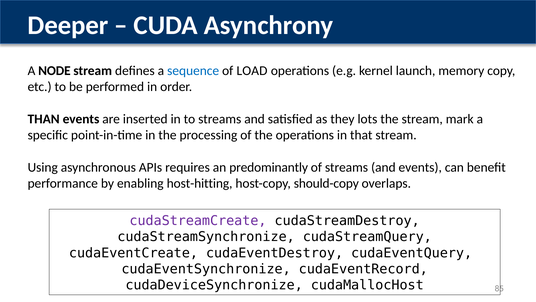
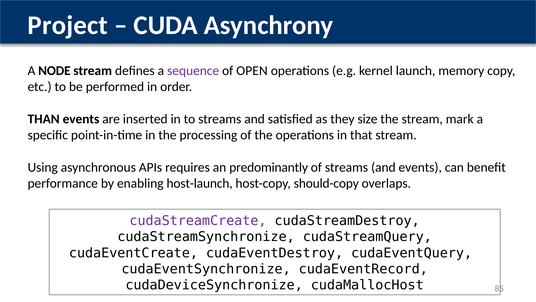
Deeper: Deeper -> Project (68, 25)
sequence colour: blue -> purple (193, 71)
LOAD: LOAD -> OPEN (252, 71)
lots: lots -> size (367, 119)
host-hitting: host-hitting -> host-launch (200, 183)
